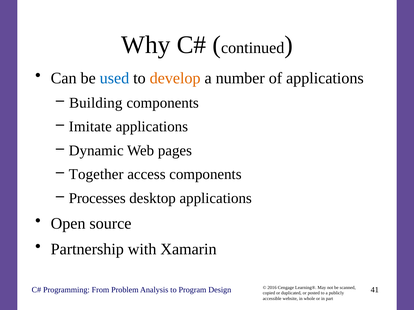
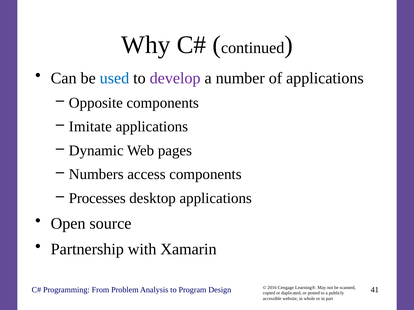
develop colour: orange -> purple (175, 78)
Building: Building -> Opposite (96, 103)
Together: Together -> Numbers (96, 175)
